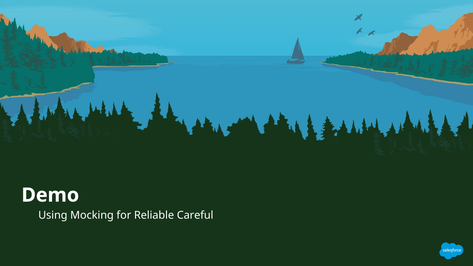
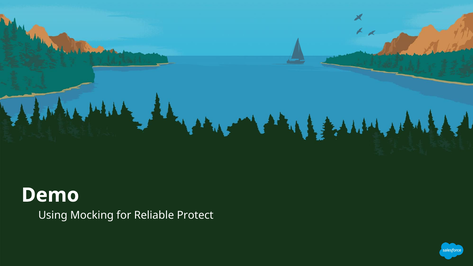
Careful: Careful -> Protect (195, 215)
